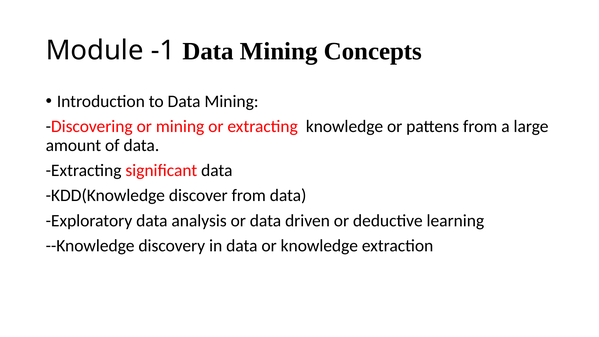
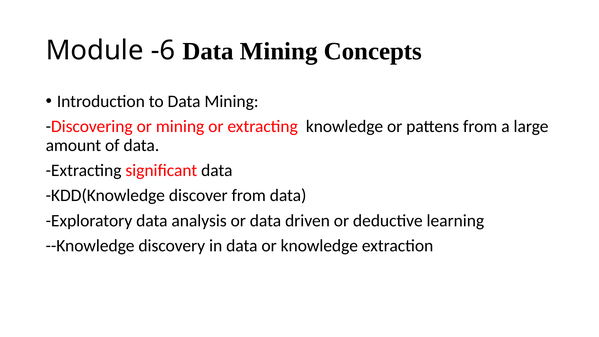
-1: -1 -> -6 (163, 50)
